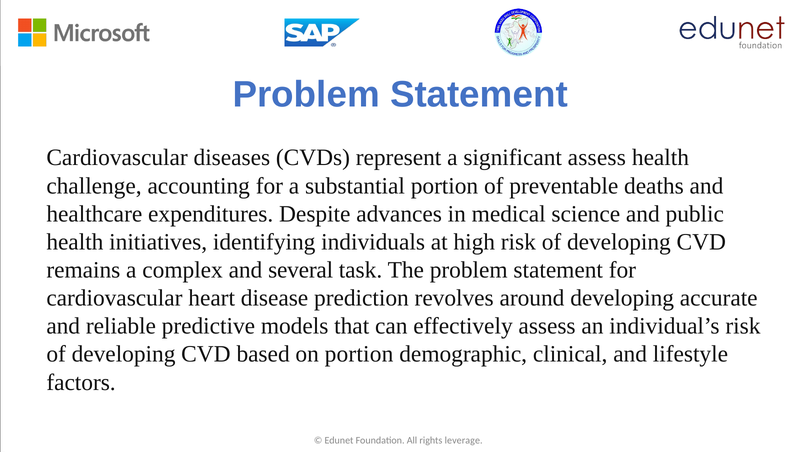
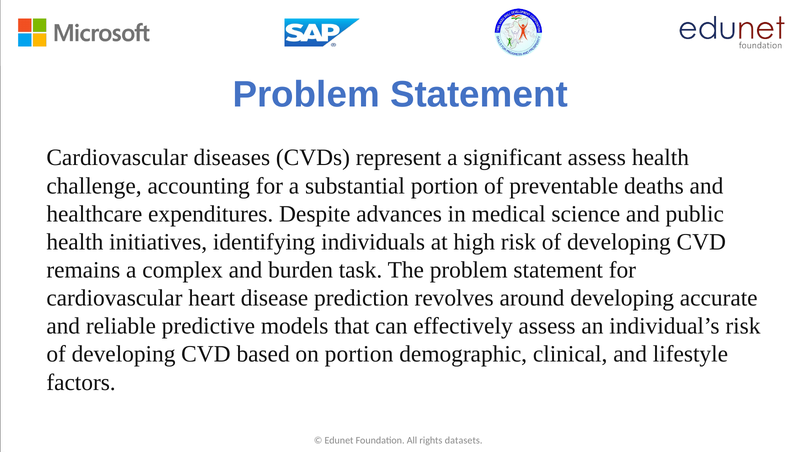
several: several -> burden (301, 270)
leverage: leverage -> datasets (464, 440)
